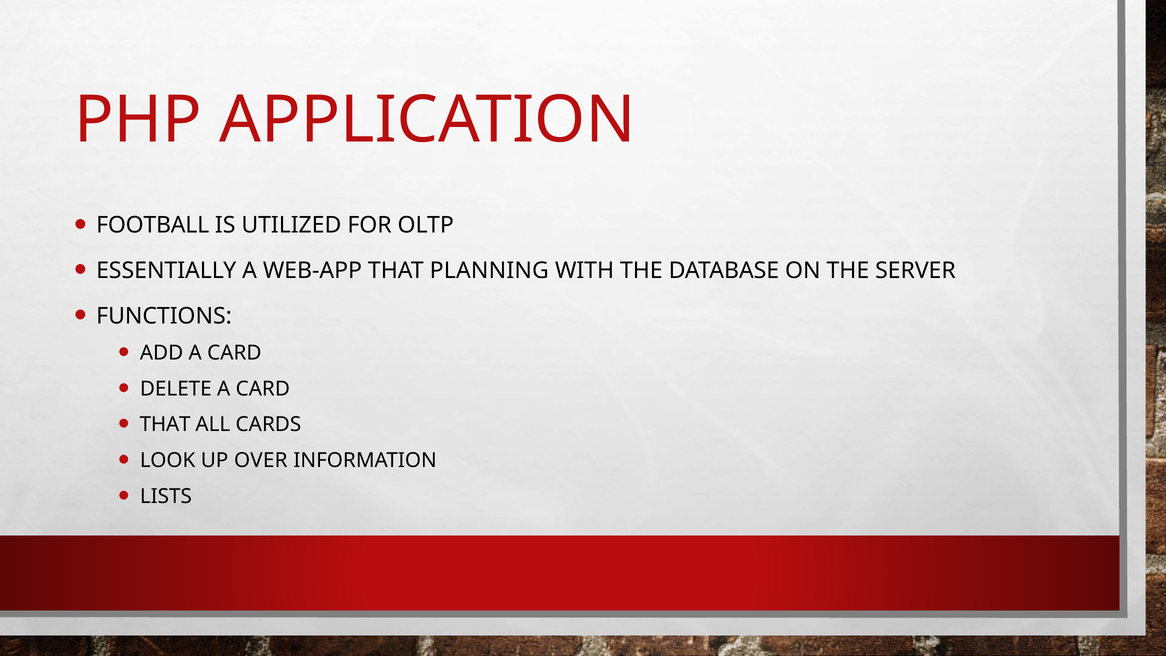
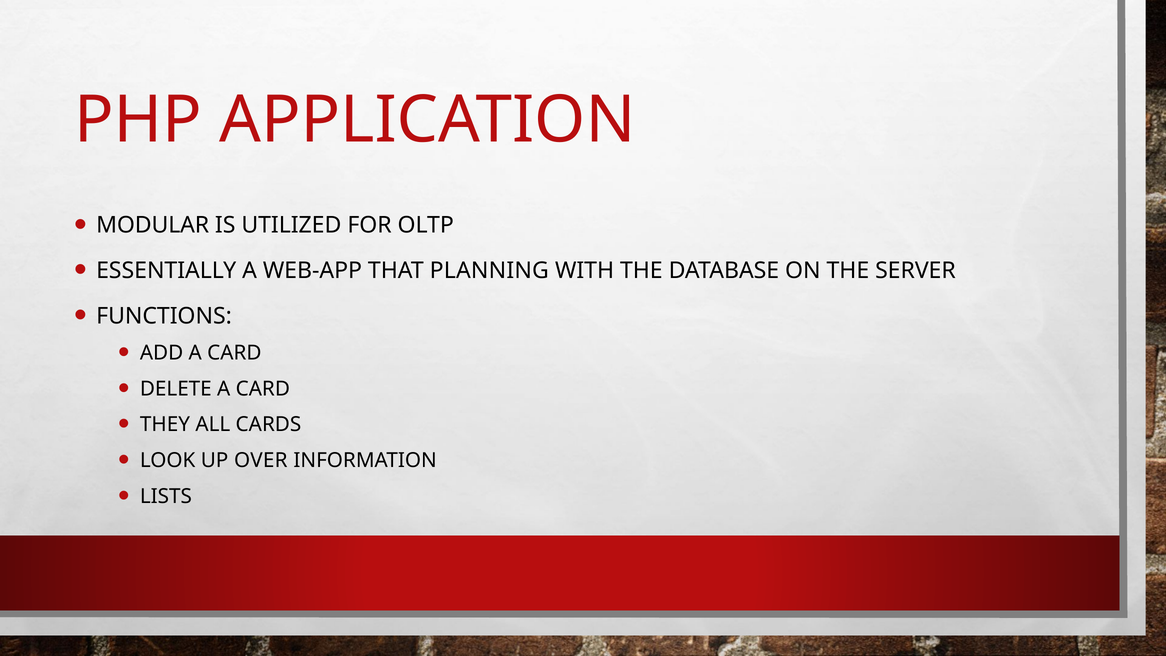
FOOTBALL: FOOTBALL -> MODULAR (153, 225)
THAT: THAT -> THEY (165, 425)
